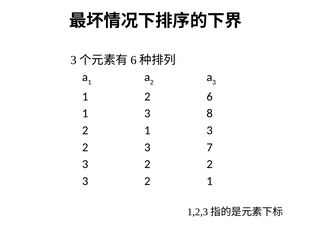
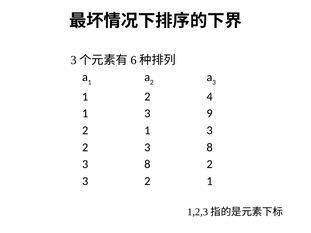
2 6: 6 -> 4 (210, 97)
8: 8 -> 9 (210, 114)
2 3 7: 7 -> 8 (210, 147)
2: 2 -> 8 (147, 164)
